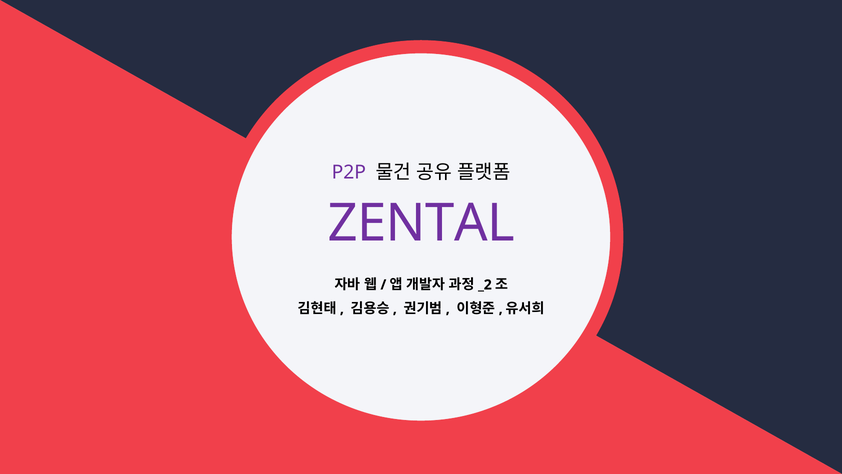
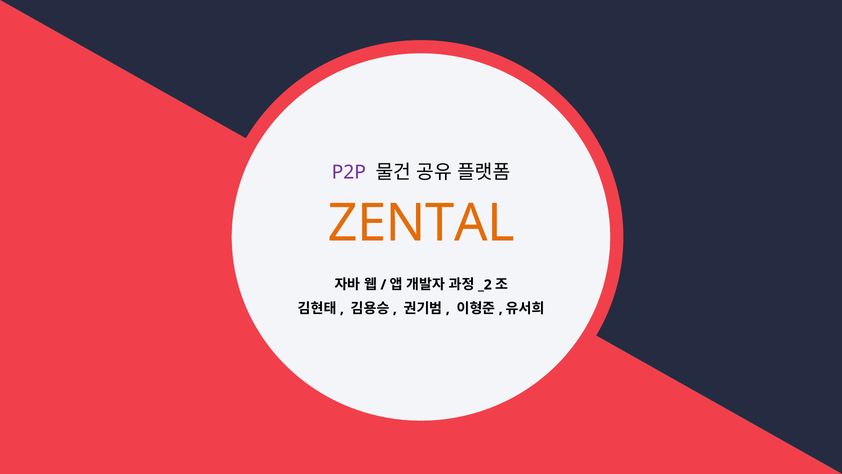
ZENTAL colour: purple -> orange (421, 223)
